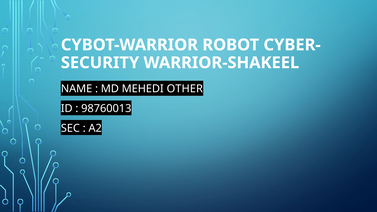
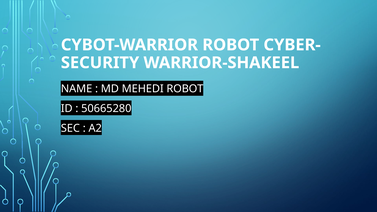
MEHEDI OTHER: OTHER -> ROBOT (185, 89)
98760013: 98760013 -> 50665280 (106, 109)
